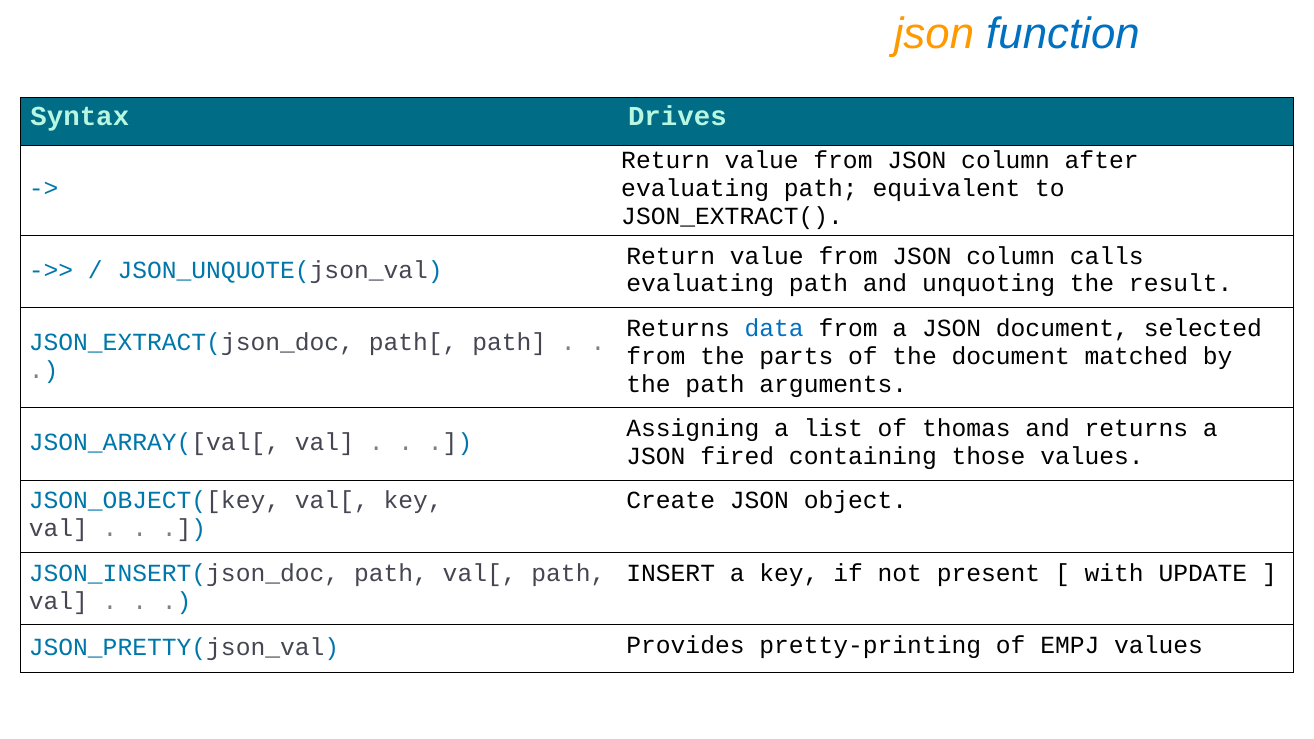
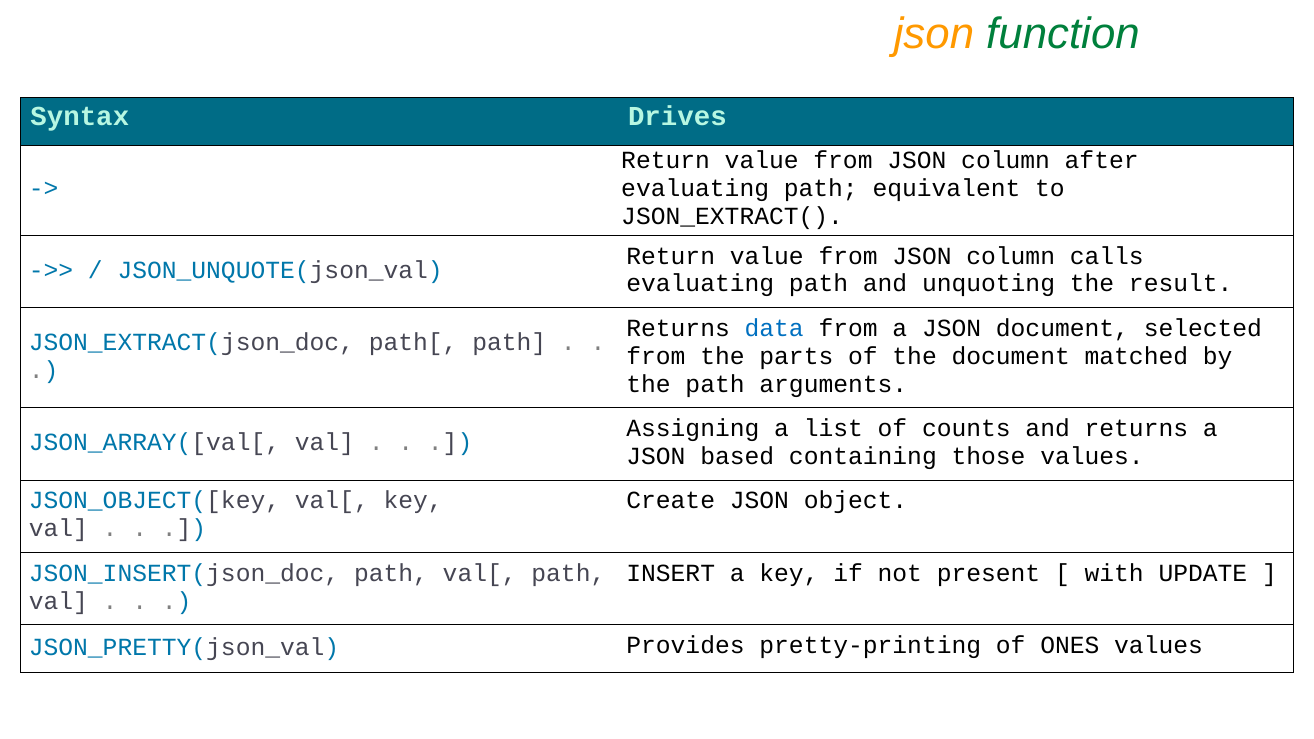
function colour: blue -> green (1063, 34)
thomas: thomas -> counts (966, 428)
fired: fired -> based (737, 456)
EMPJ: EMPJ -> ONES (1070, 645)
